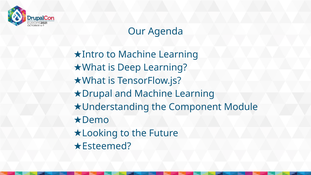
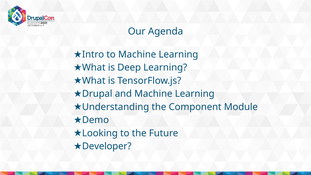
Esteemed: Esteemed -> Developer (107, 146)
